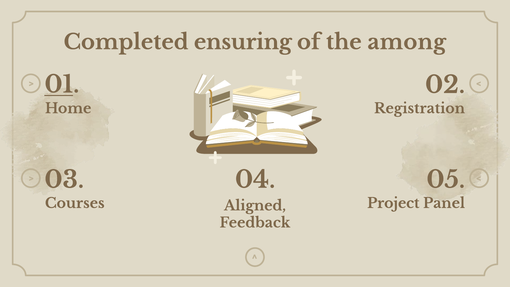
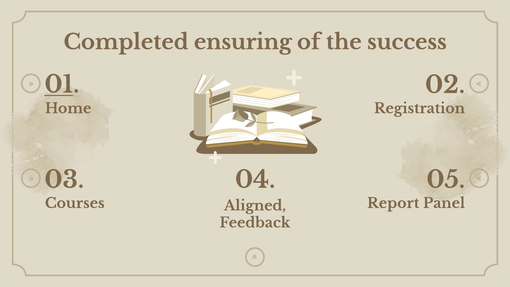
among: among -> success (407, 42)
Project: Project -> Report (393, 203)
